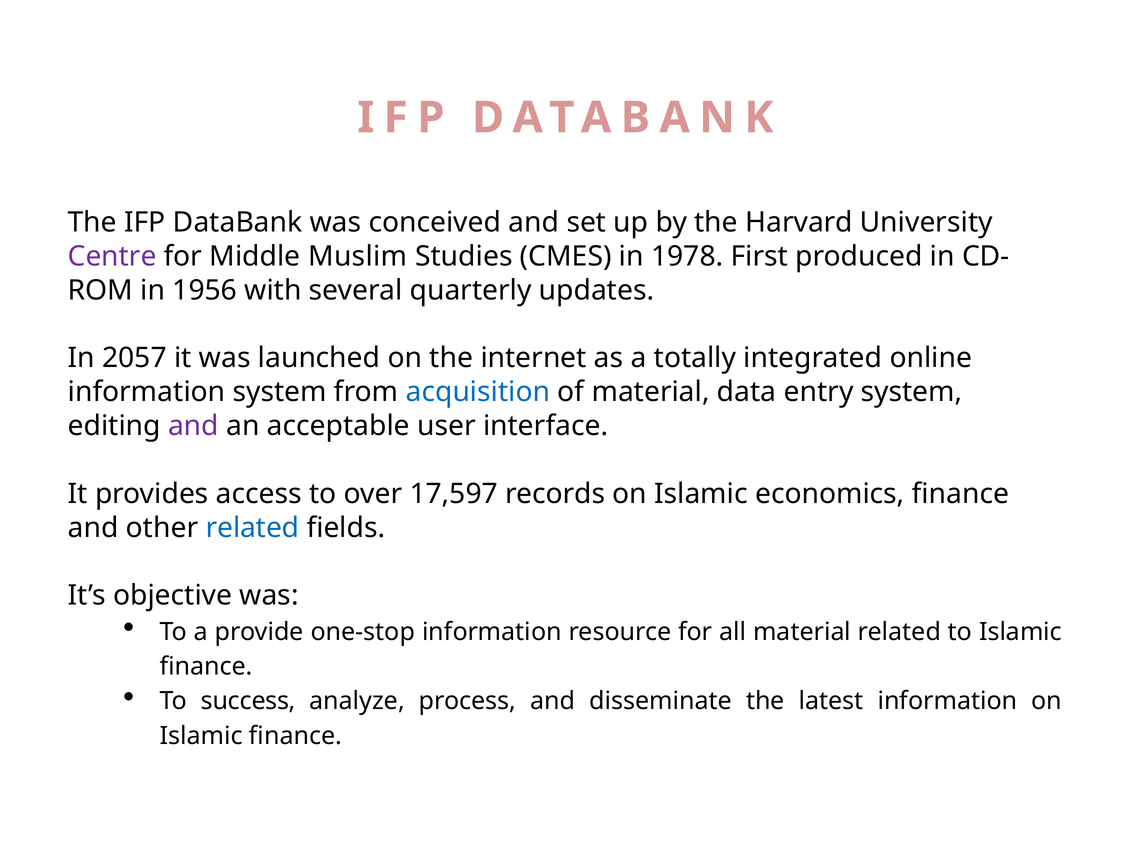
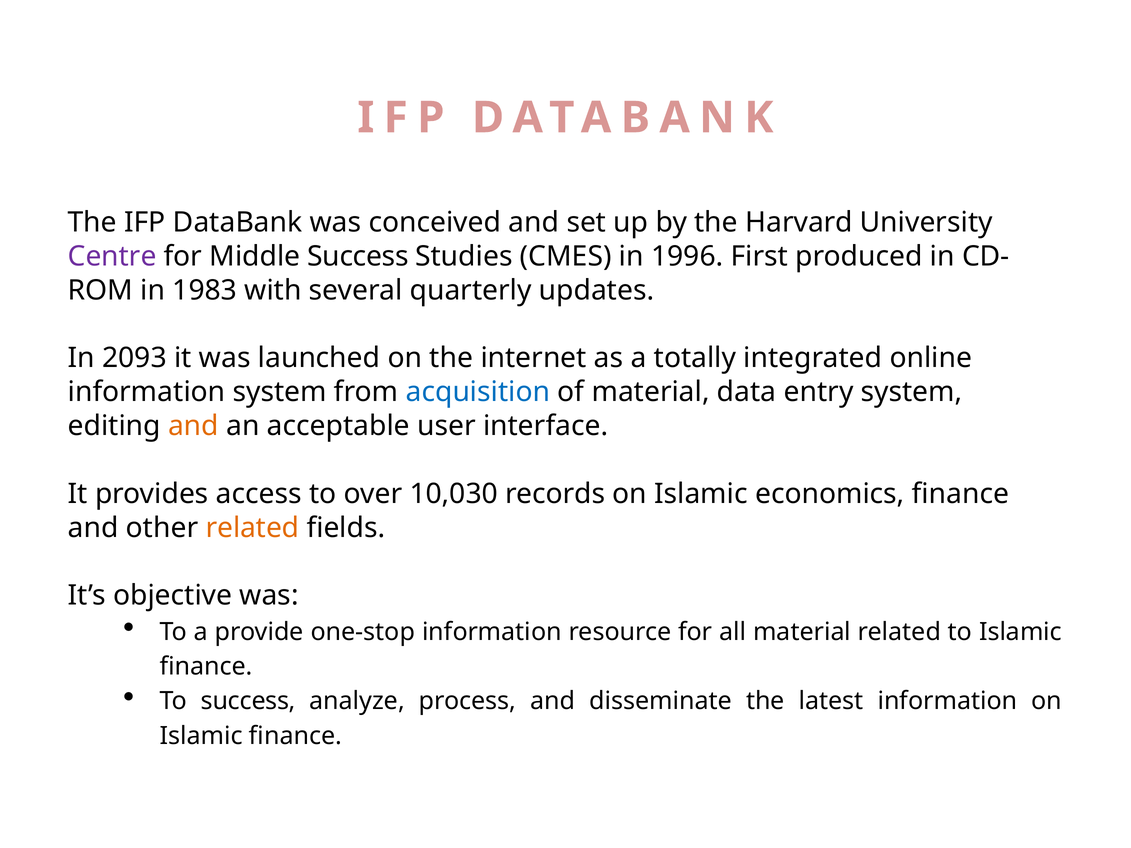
Middle Muslim: Muslim -> Success (358, 256)
1978: 1978 -> 1996 (687, 256)
1956: 1956 -> 1983 (205, 290)
2057: 2057 -> 2093 (134, 358)
and colour: purple -> orange (193, 426)
17,597: 17,597 -> 10,030 (454, 494)
related colour: blue -> orange (252, 528)
